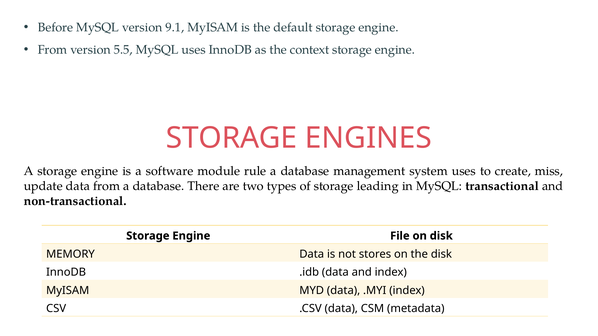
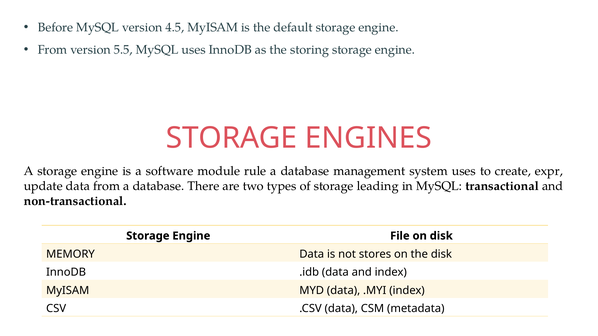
9.1: 9.1 -> 4.5 (175, 27)
context: context -> storing (310, 50)
miss: miss -> expr (549, 171)
